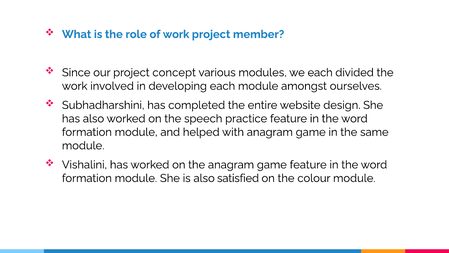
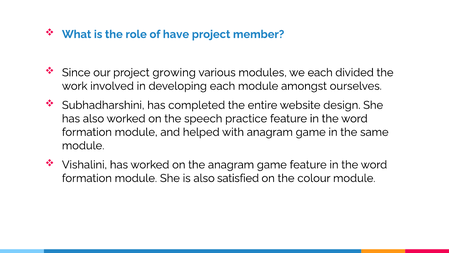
of work: work -> have (176, 34)
concept: concept -> growing (174, 72)
